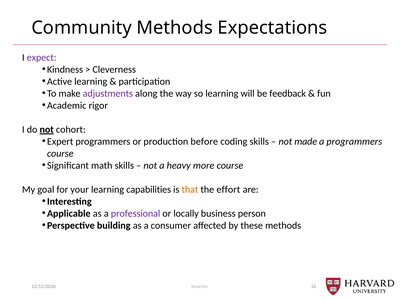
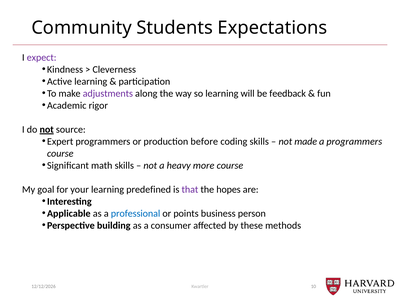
Community Methods: Methods -> Students (175, 28)
cohort: cohort -> source (71, 129)
capabilities: capabilities -> predefined (149, 189)
that colour: orange -> purple (190, 189)
effort: effort -> hopes (228, 189)
professional colour: purple -> blue (136, 213)
locally: locally -> points (186, 213)
